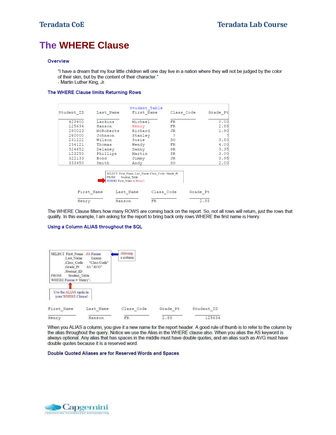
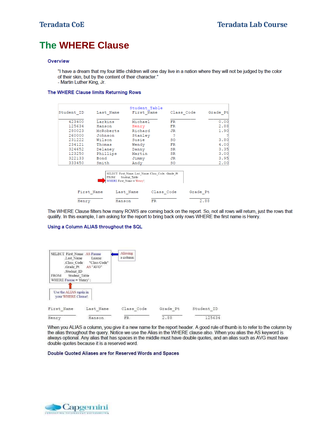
The colour: purple -> green (48, 45)
